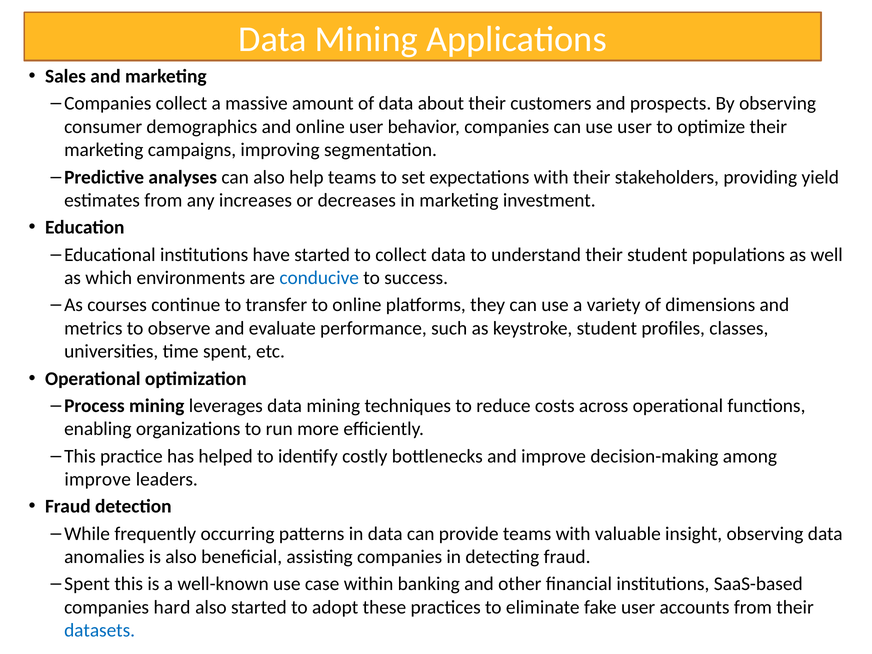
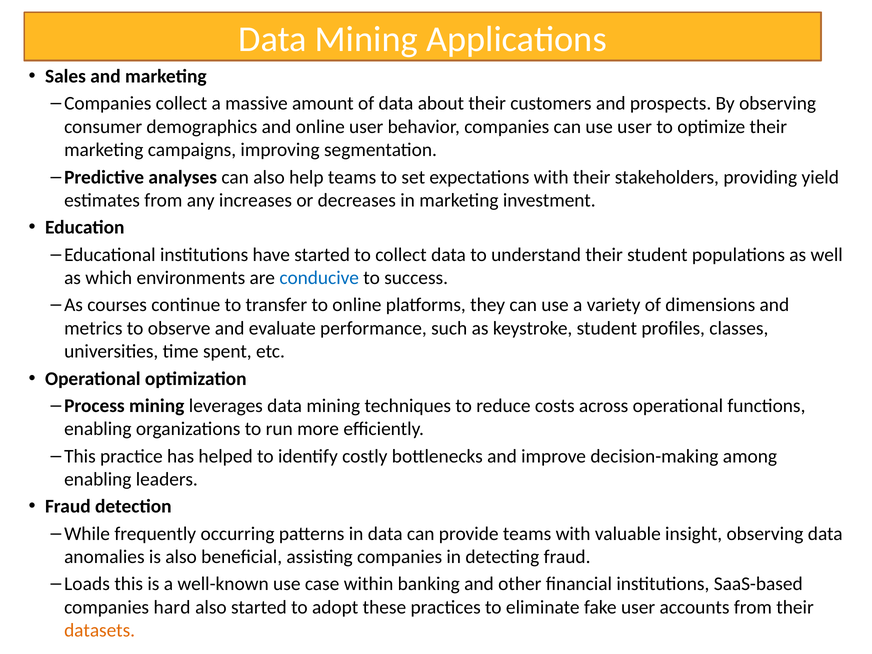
improve: improve -> enabling (98, 479)
Spent: Spent -> Loads (87, 584)
datasets colour: blue -> orange (100, 631)
